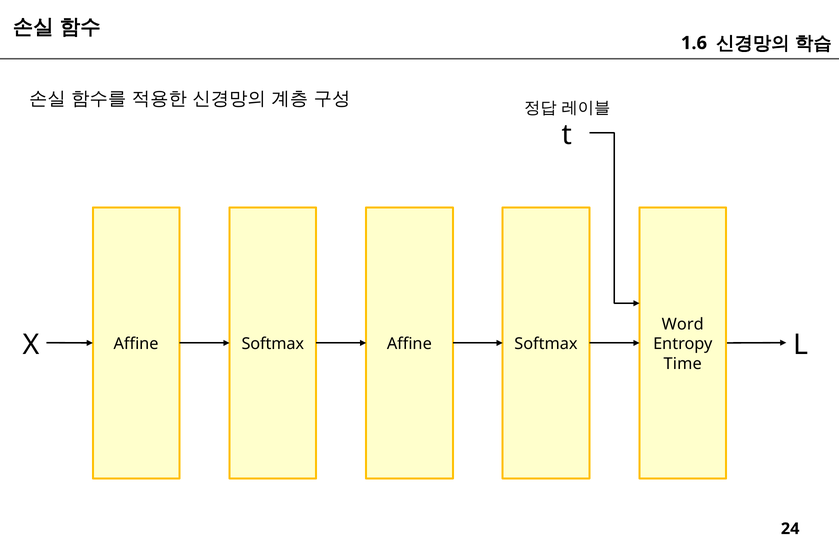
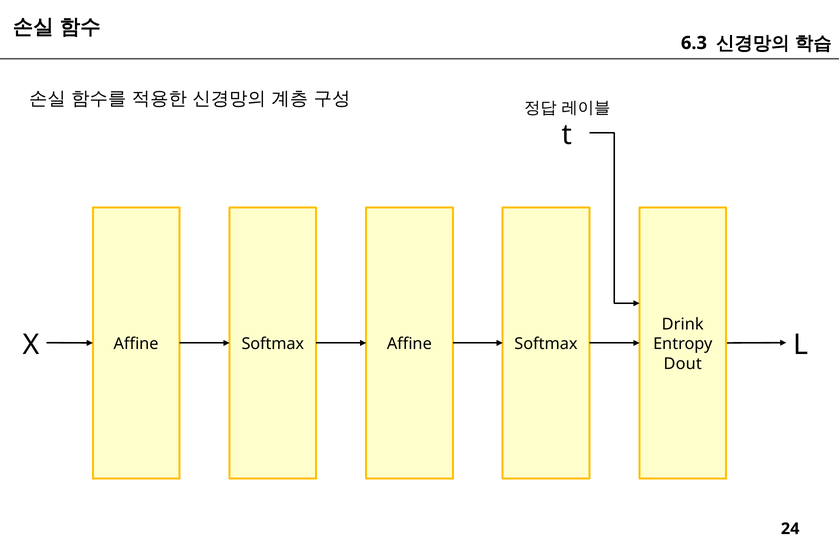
1.6: 1.6 -> 6.3 (694, 43)
Word: Word -> Drink (683, 325)
Time: Time -> Dout (683, 364)
